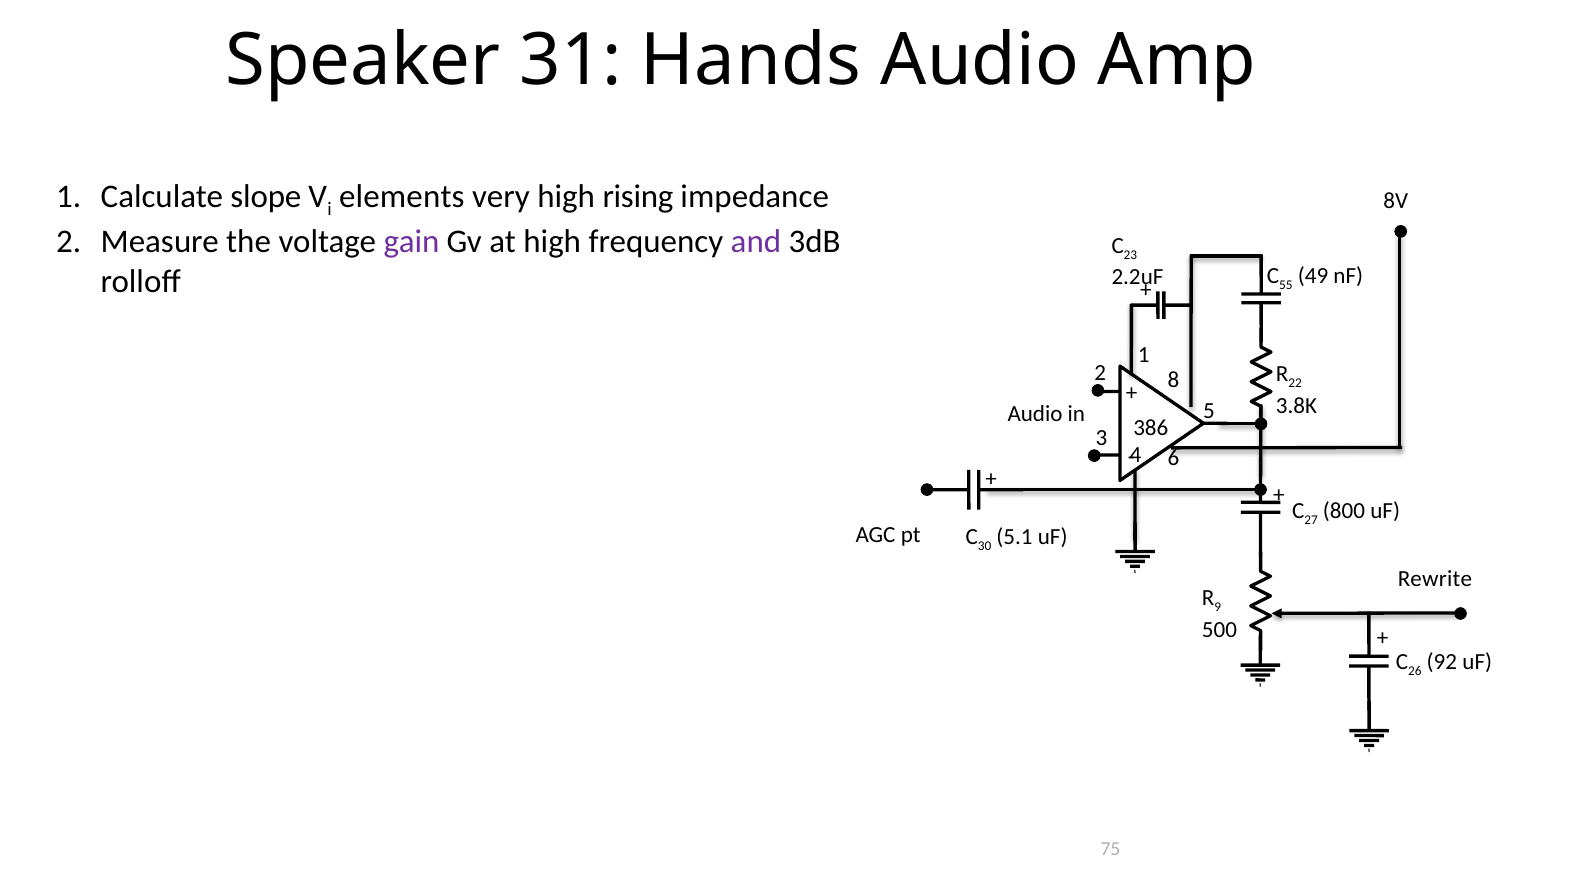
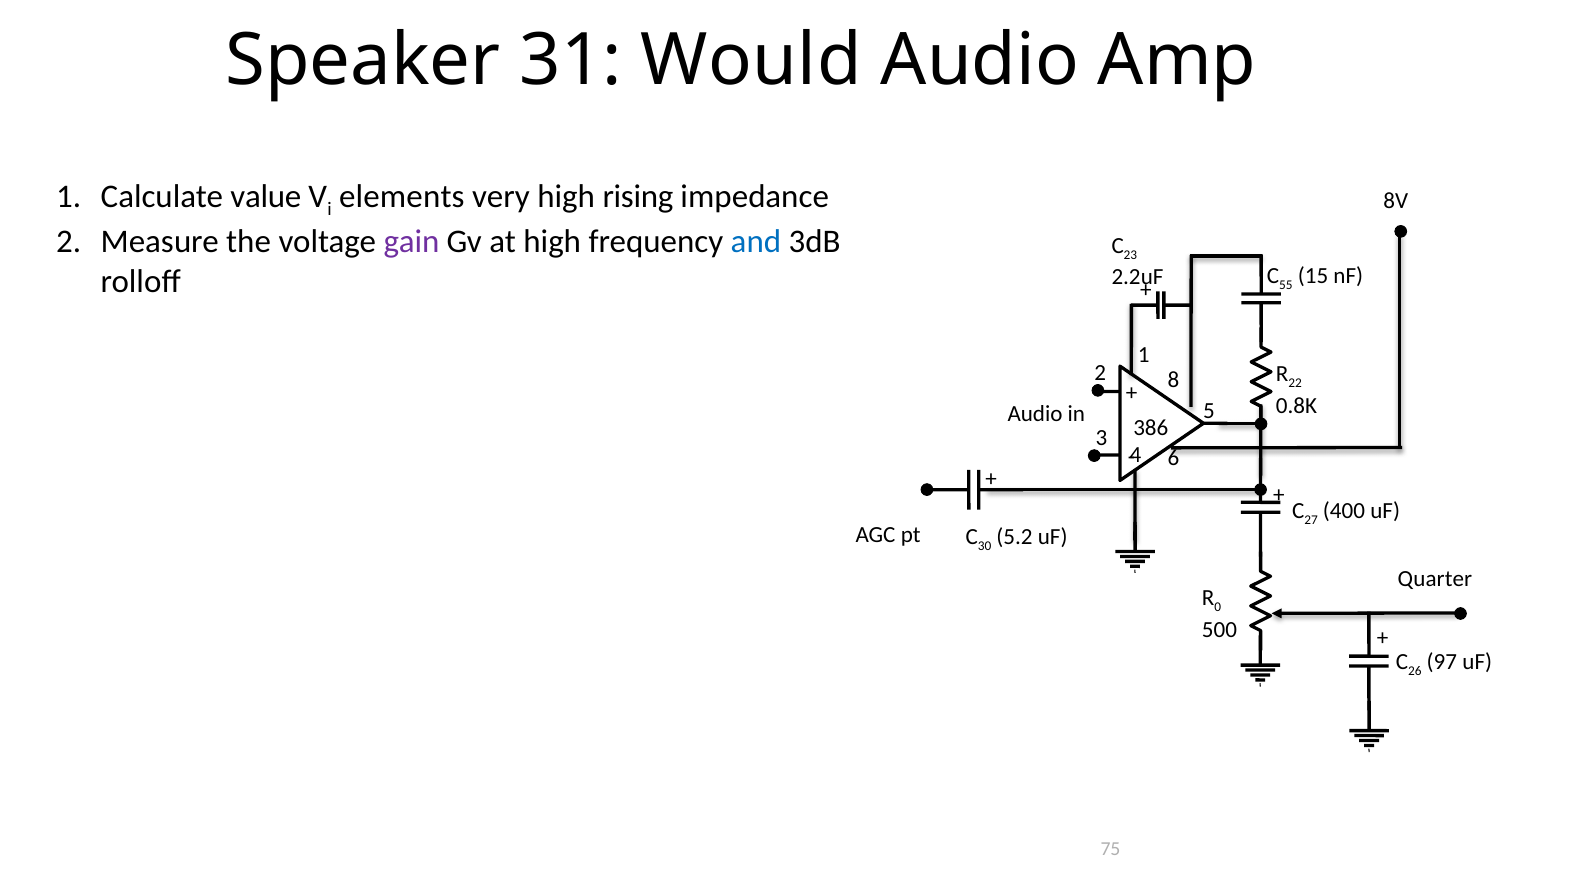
Hands: Hands -> Would (751, 61)
slope: slope -> value (266, 197)
and colour: purple -> blue (756, 242)
49: 49 -> 15 (1313, 276)
3.8K: 3.8K -> 0.8K (1296, 406)
800: 800 -> 400 (1344, 511)
5.1: 5.1 -> 5.2 (1014, 537)
Rewrite: Rewrite -> Quarter (1435, 580)
9: 9 -> 0 (1218, 607)
92: 92 -> 97 (1442, 662)
